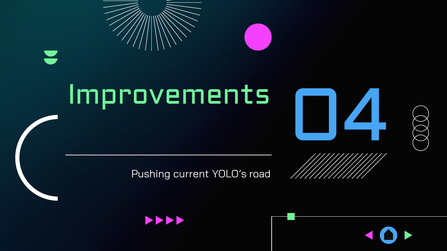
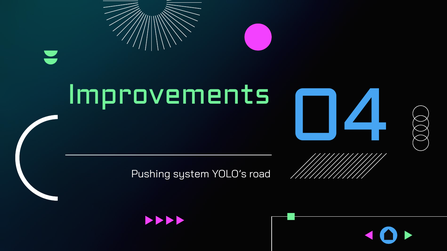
current: current -> system (191, 174)
